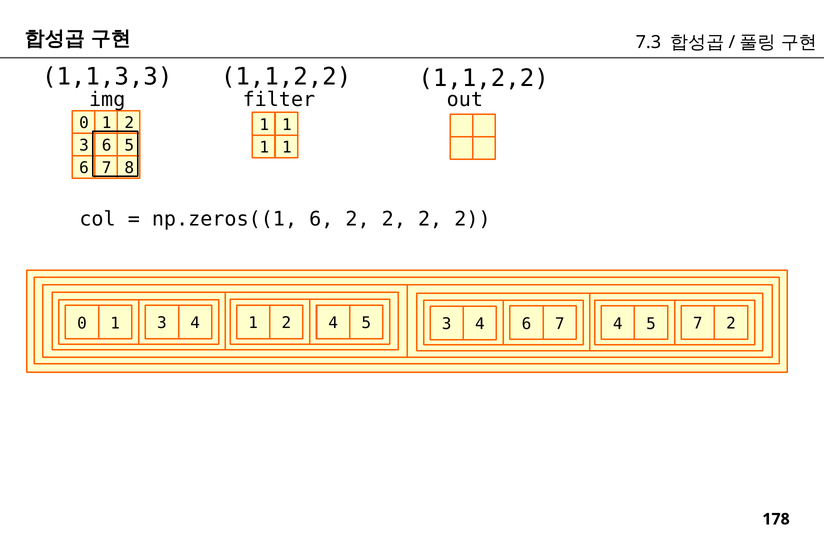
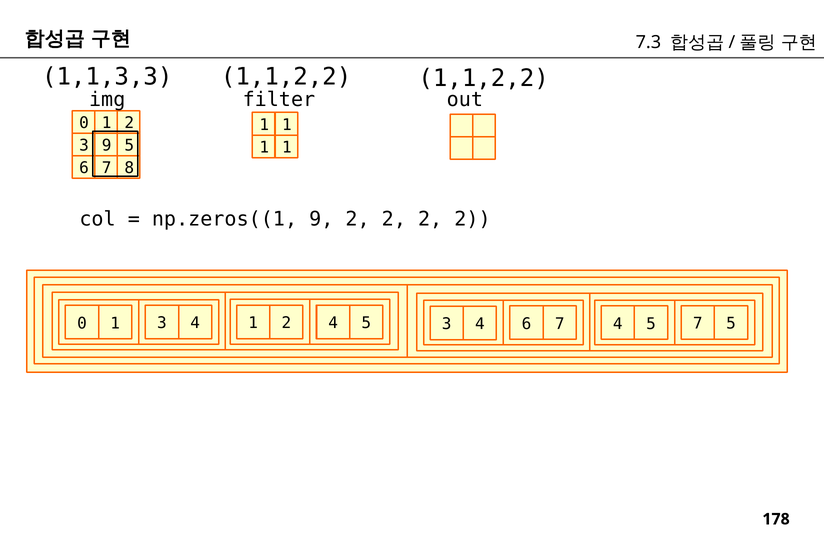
3 6: 6 -> 9 (107, 146)
np.zeros((1 6: 6 -> 9 (321, 219)
7 2: 2 -> 5 (731, 324)
